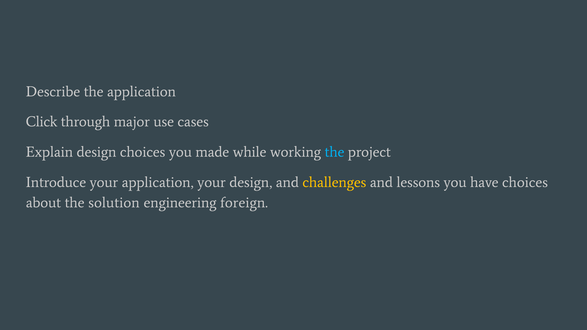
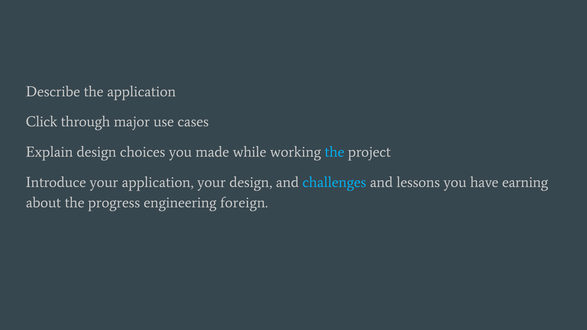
challenges colour: yellow -> light blue (334, 182)
have choices: choices -> earning (525, 182)
solution: solution -> progress (114, 203)
